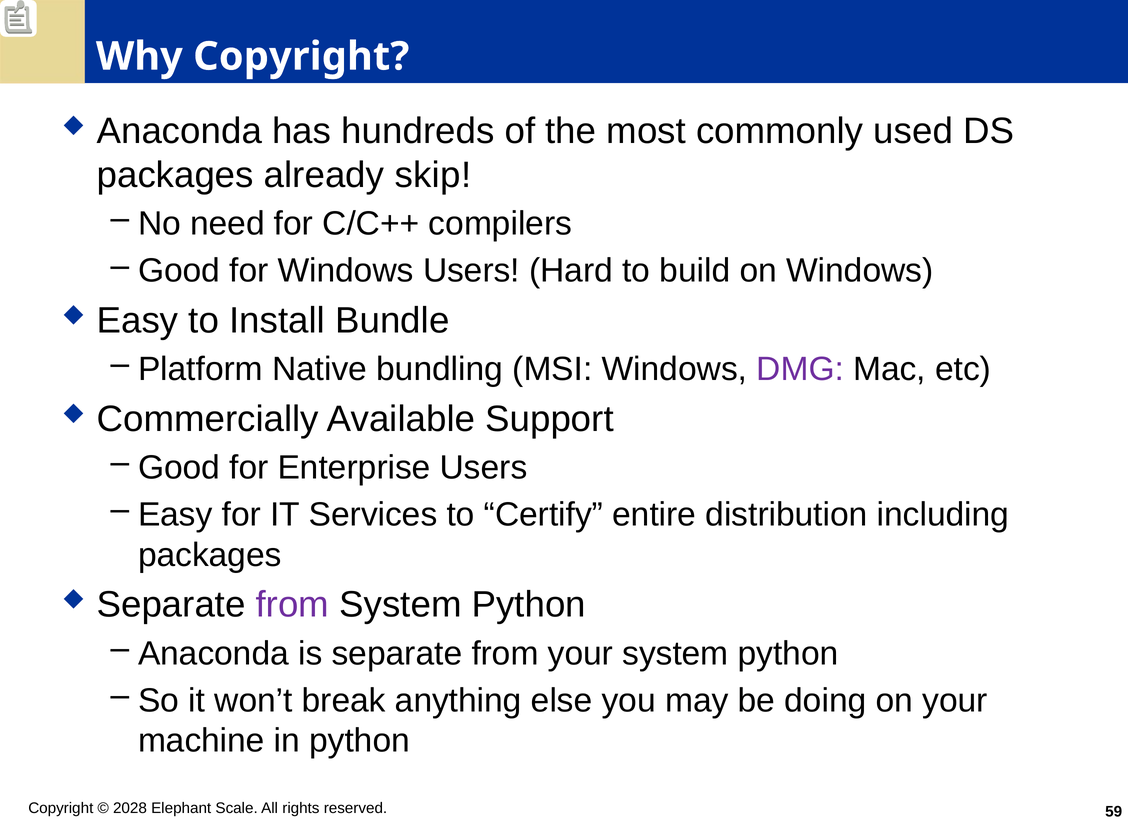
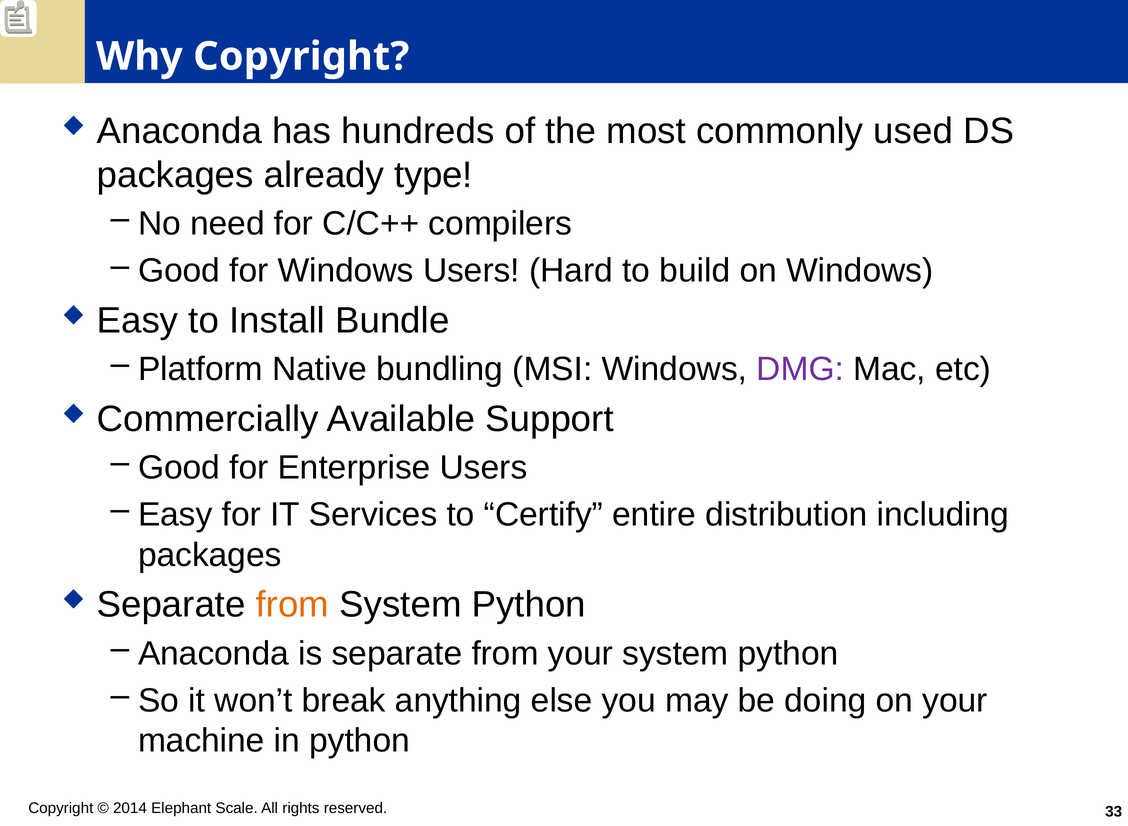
skip: skip -> type (433, 175)
from colour: purple -> orange (292, 604)
2028: 2028 -> 2014 (130, 807)
59: 59 -> 33 (1114, 811)
